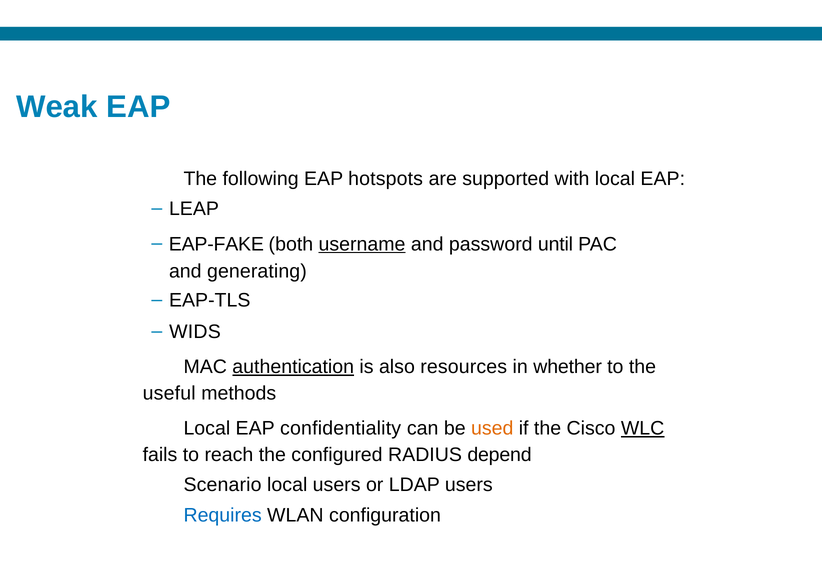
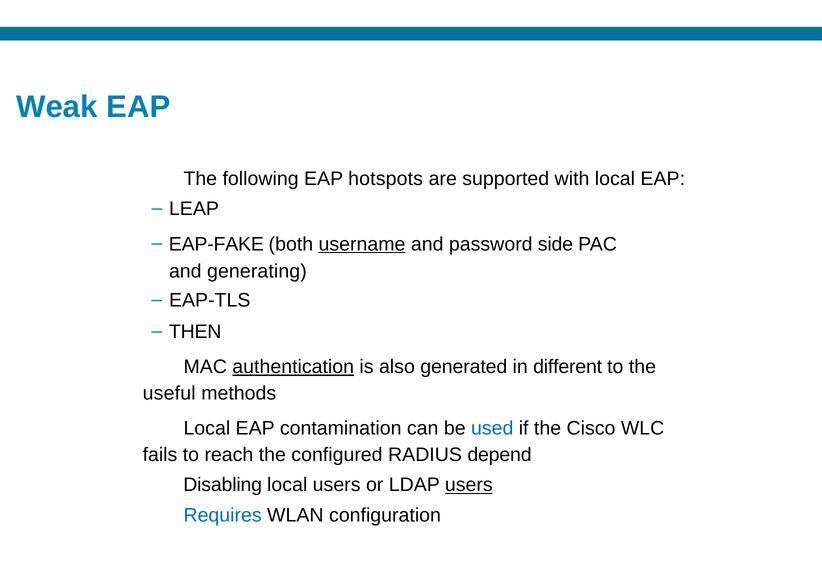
until: until -> side (555, 244)
WIDS: WIDS -> THEN (195, 332)
resources: resources -> generated (464, 367)
whether: whether -> different (568, 367)
confidentiality: confidentiality -> contamination (341, 428)
used colour: orange -> blue (492, 428)
WLC underline: present -> none (643, 428)
Scenario: Scenario -> Disabling (223, 485)
users underline: none -> present (469, 485)
